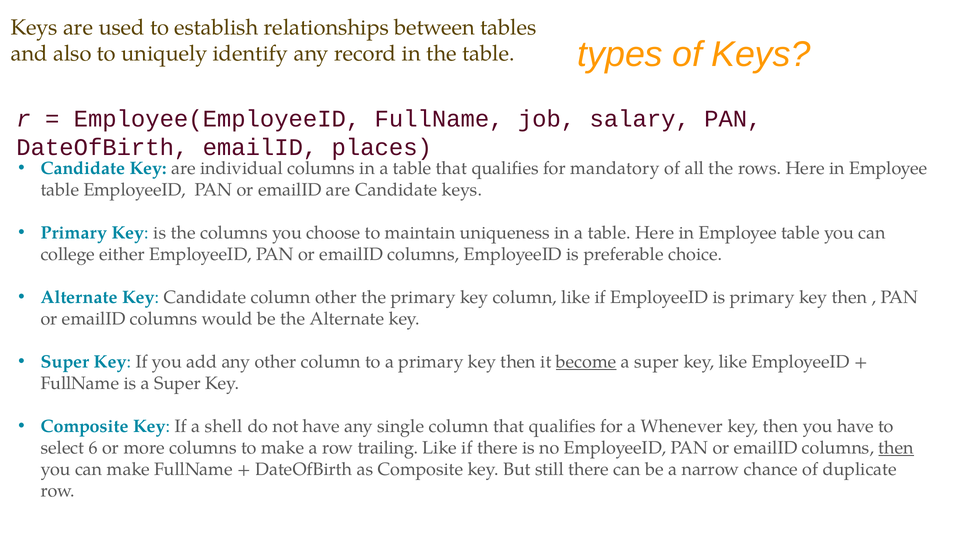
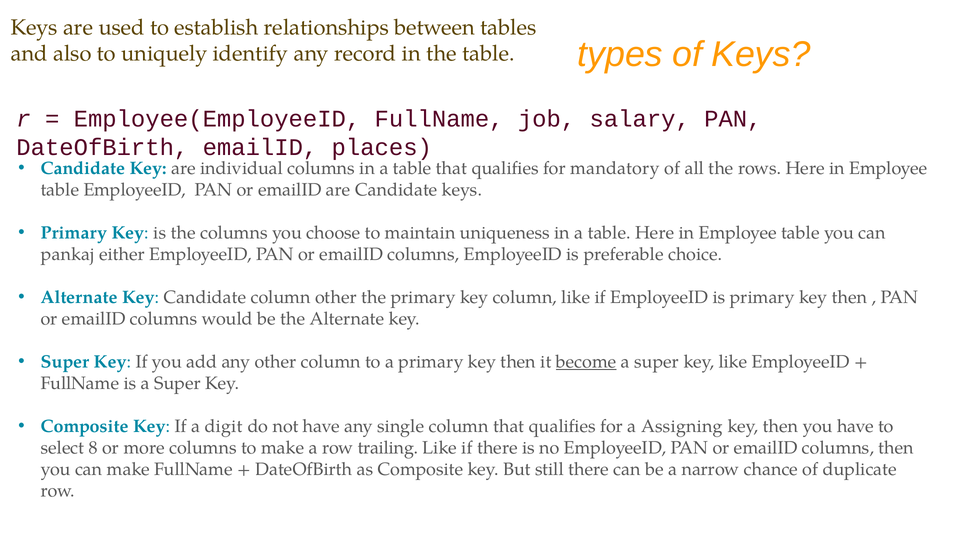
college: college -> pankaj (68, 255)
shell: shell -> digit (224, 426)
Whenever: Whenever -> Assigning (682, 426)
6: 6 -> 8 (93, 448)
then underline: present -> none (896, 448)
